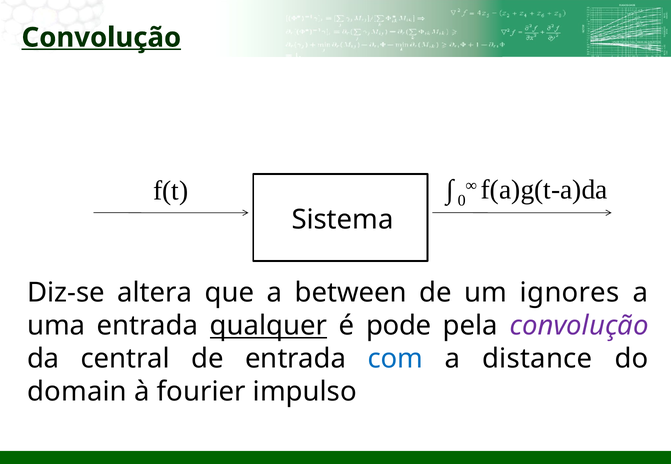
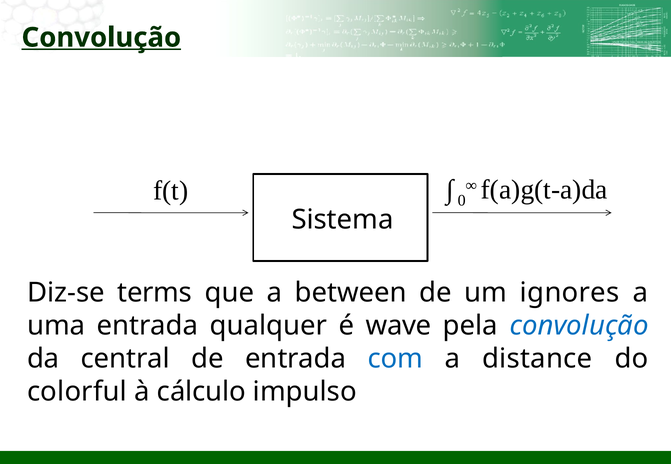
altera: altera -> terms (155, 293)
qualquer underline: present -> none (268, 326)
pode: pode -> wave (399, 326)
convolução colour: purple -> blue (579, 326)
domain: domain -> colorful (77, 392)
fourier: fourier -> cálculo (201, 392)
